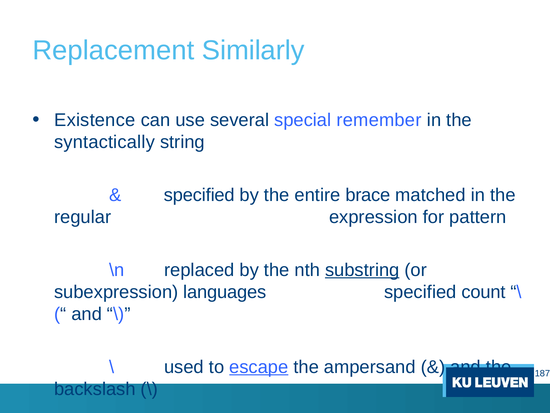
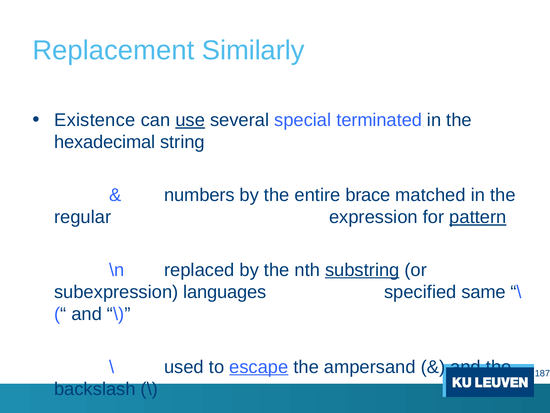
use underline: none -> present (190, 120)
remember: remember -> terminated (379, 120)
syntactically: syntactically -> hexadecimal (105, 142)
specified: specified -> numbers (199, 195)
pattern underline: none -> present (478, 217)
count: count -> same (484, 292)
